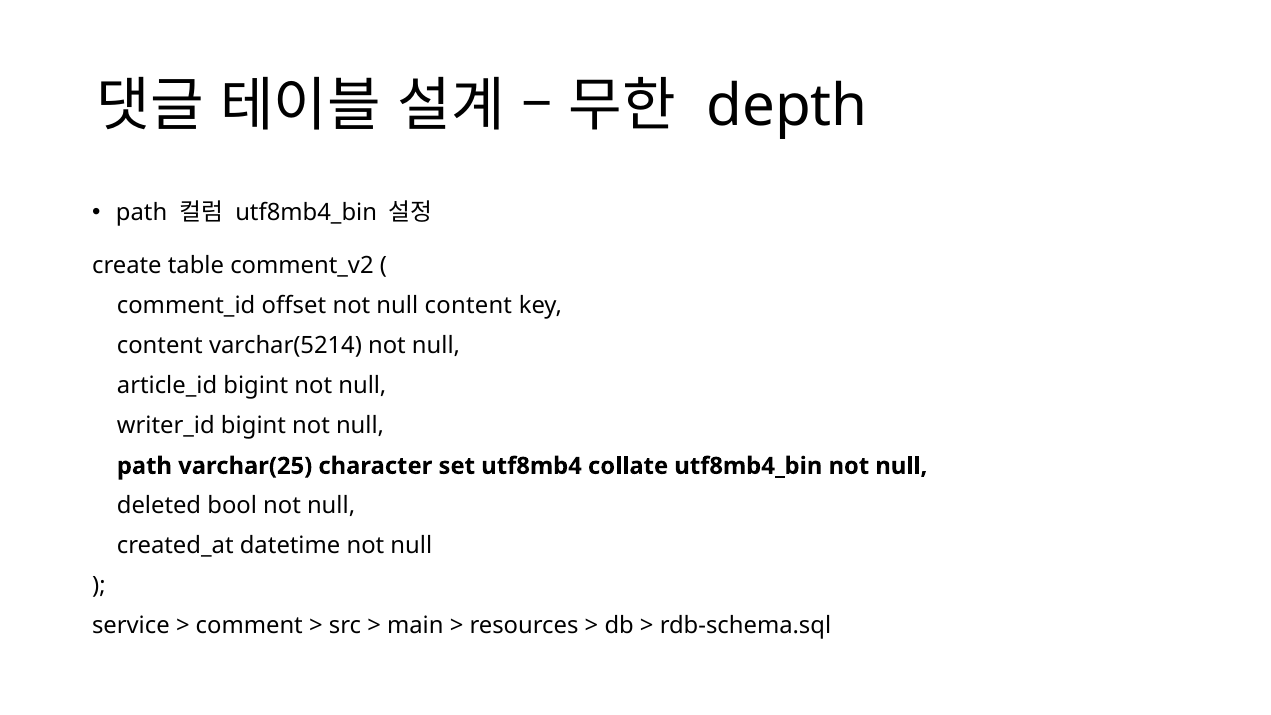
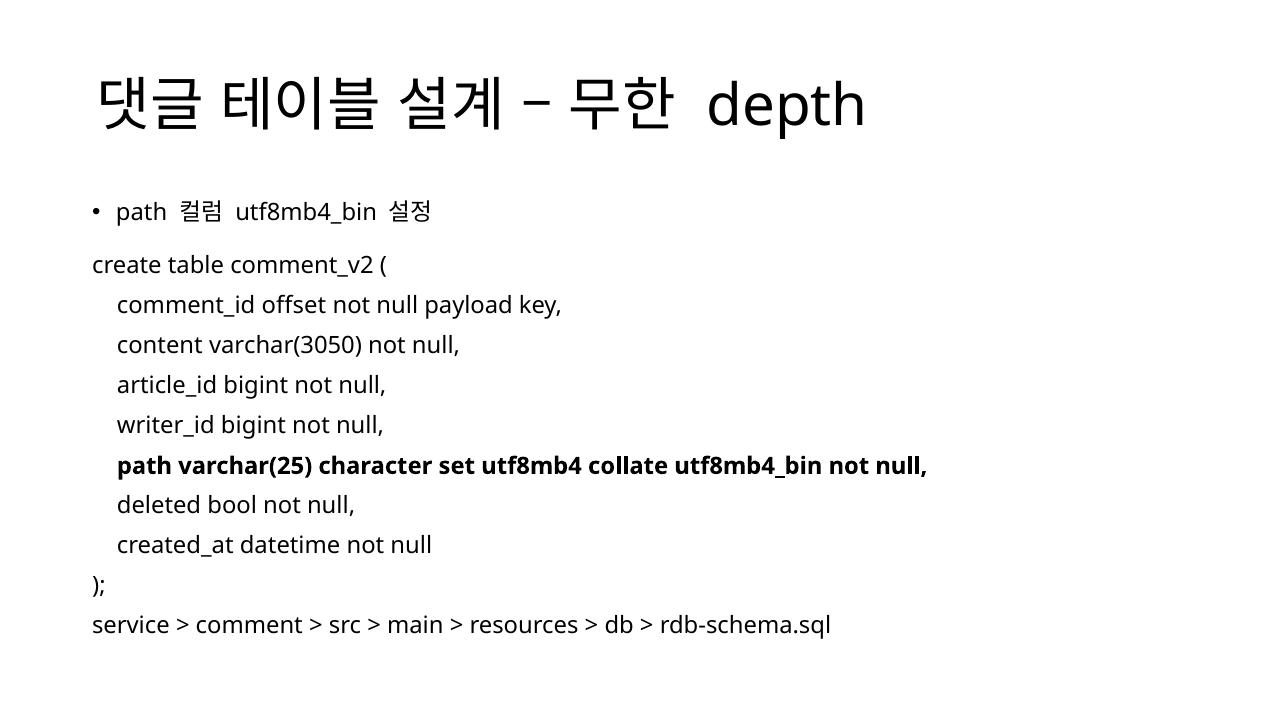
null content: content -> payload (469, 306)
varchar(5214: varchar(5214 -> varchar(3050 (285, 346)
